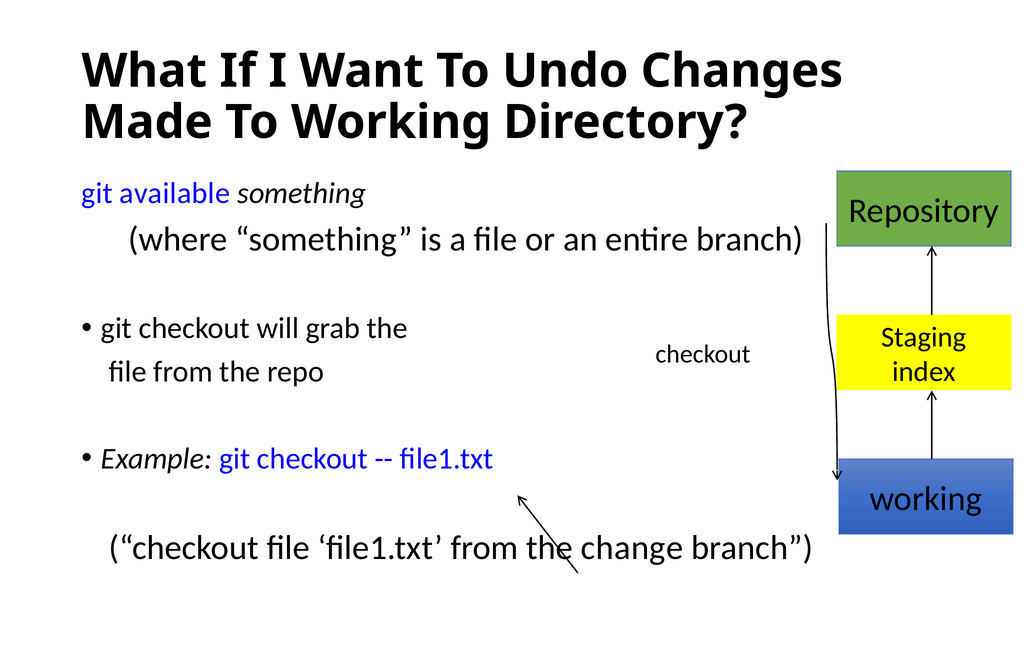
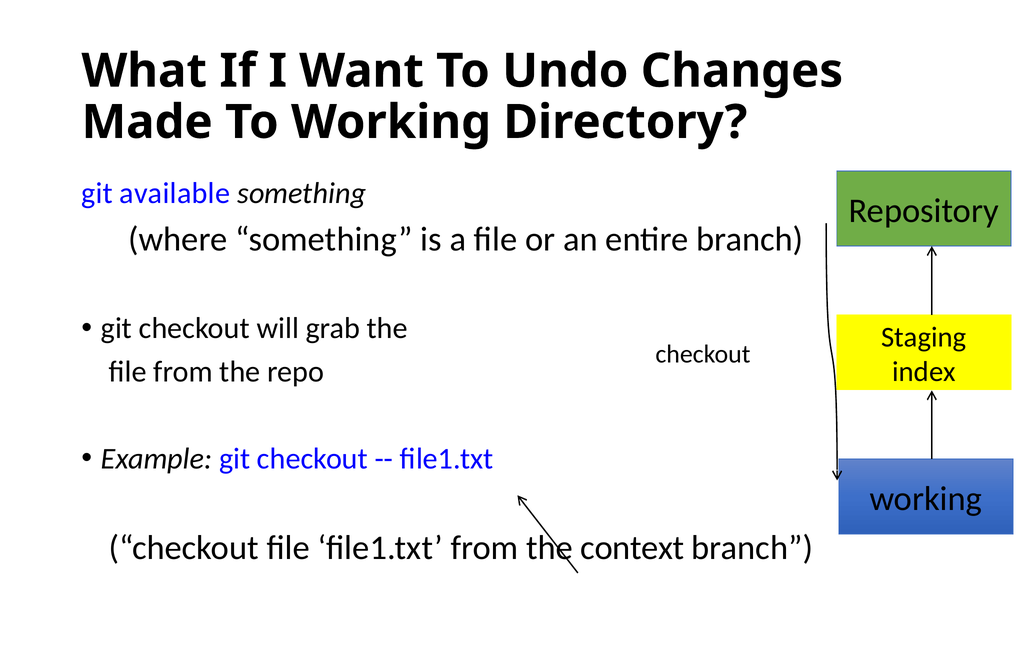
change: change -> context (632, 548)
